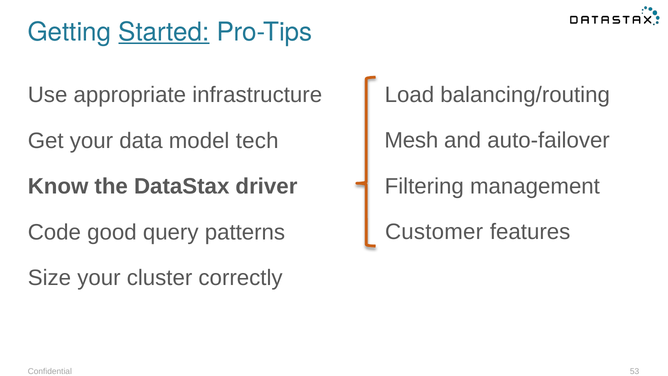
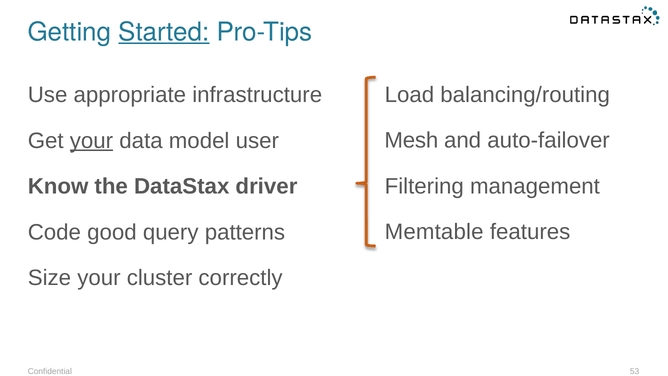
your underline: none -> present (91, 141)
tech: tech -> user (257, 141)
Customer: Customer -> Memtable (434, 232)
